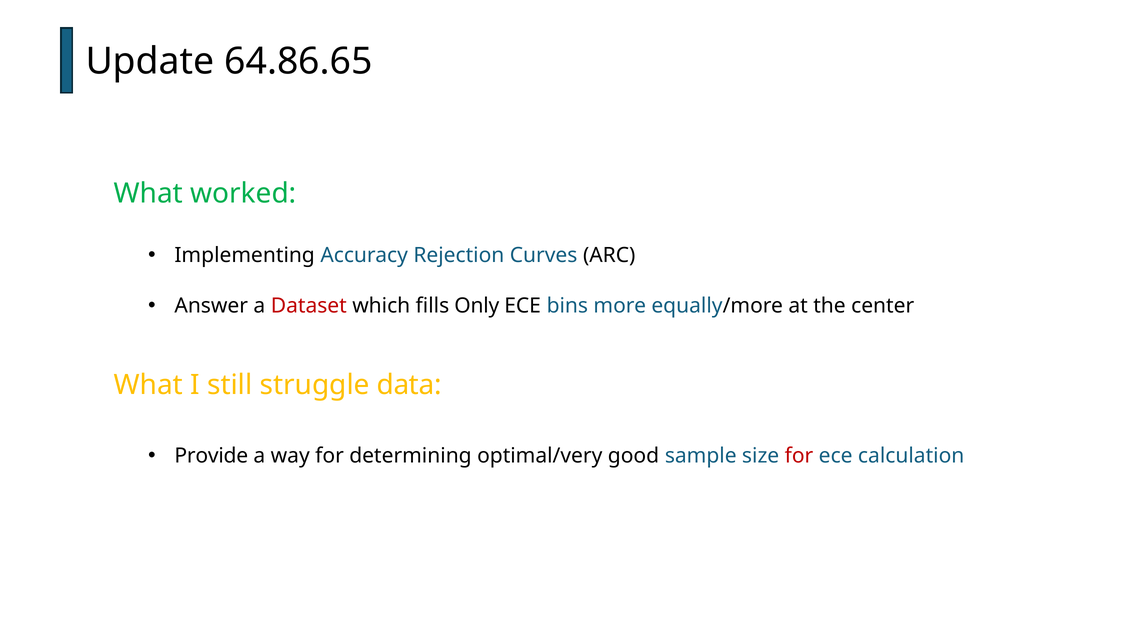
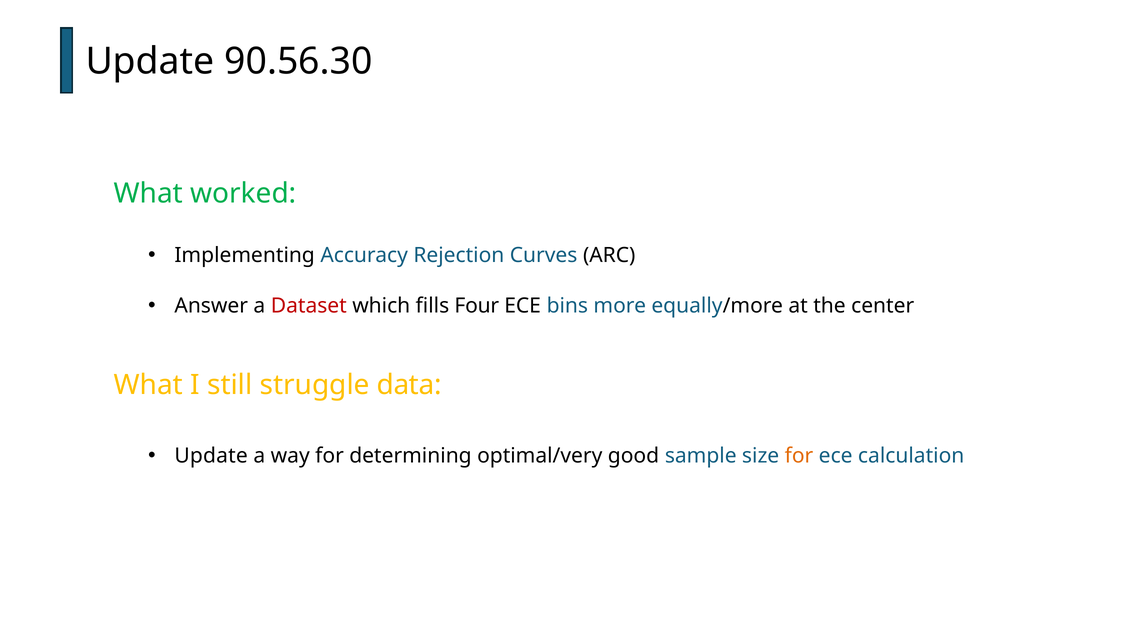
64.86.65: 64.86.65 -> 90.56.30 (298, 61)
Only: Only -> Four (477, 306)
Provide: Provide -> Update (211, 456)
for colour: red -> orange (799, 456)
